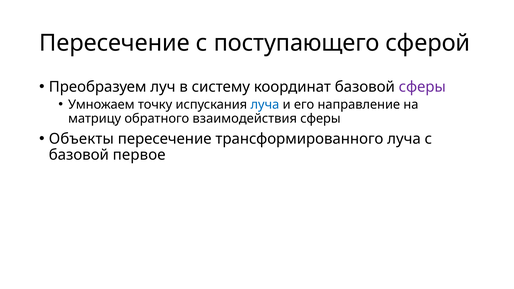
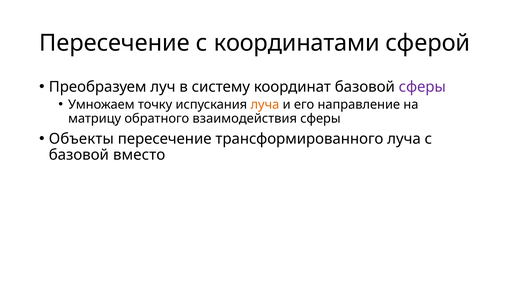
поступающего: поступающего -> координатами (297, 43)
луча colour: blue -> orange (265, 105)
первое: первое -> вместо (139, 155)
